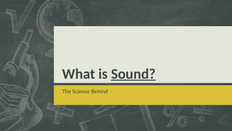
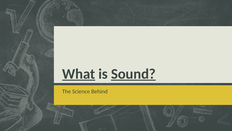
What underline: none -> present (79, 74)
